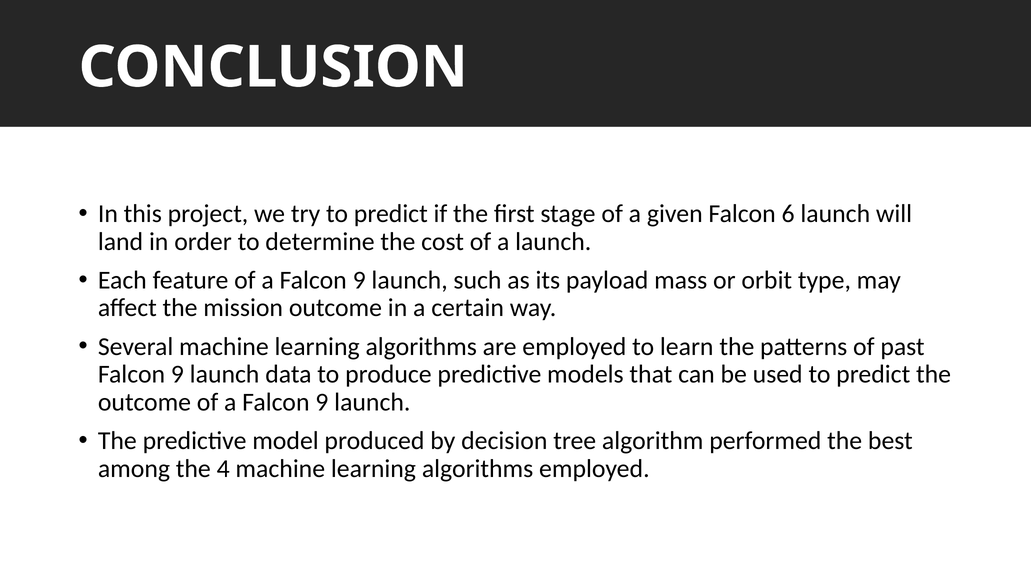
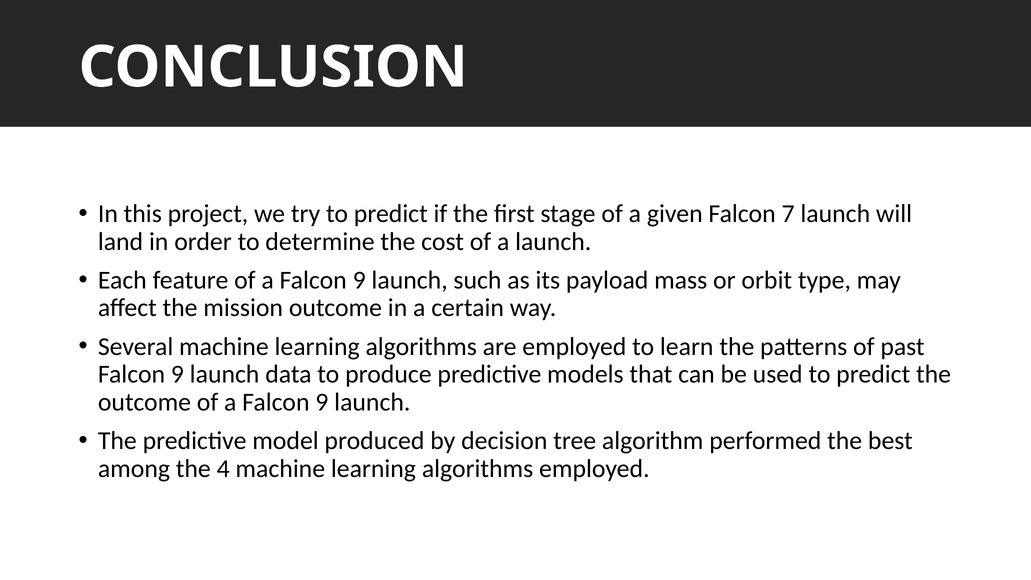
6: 6 -> 7 (788, 214)
